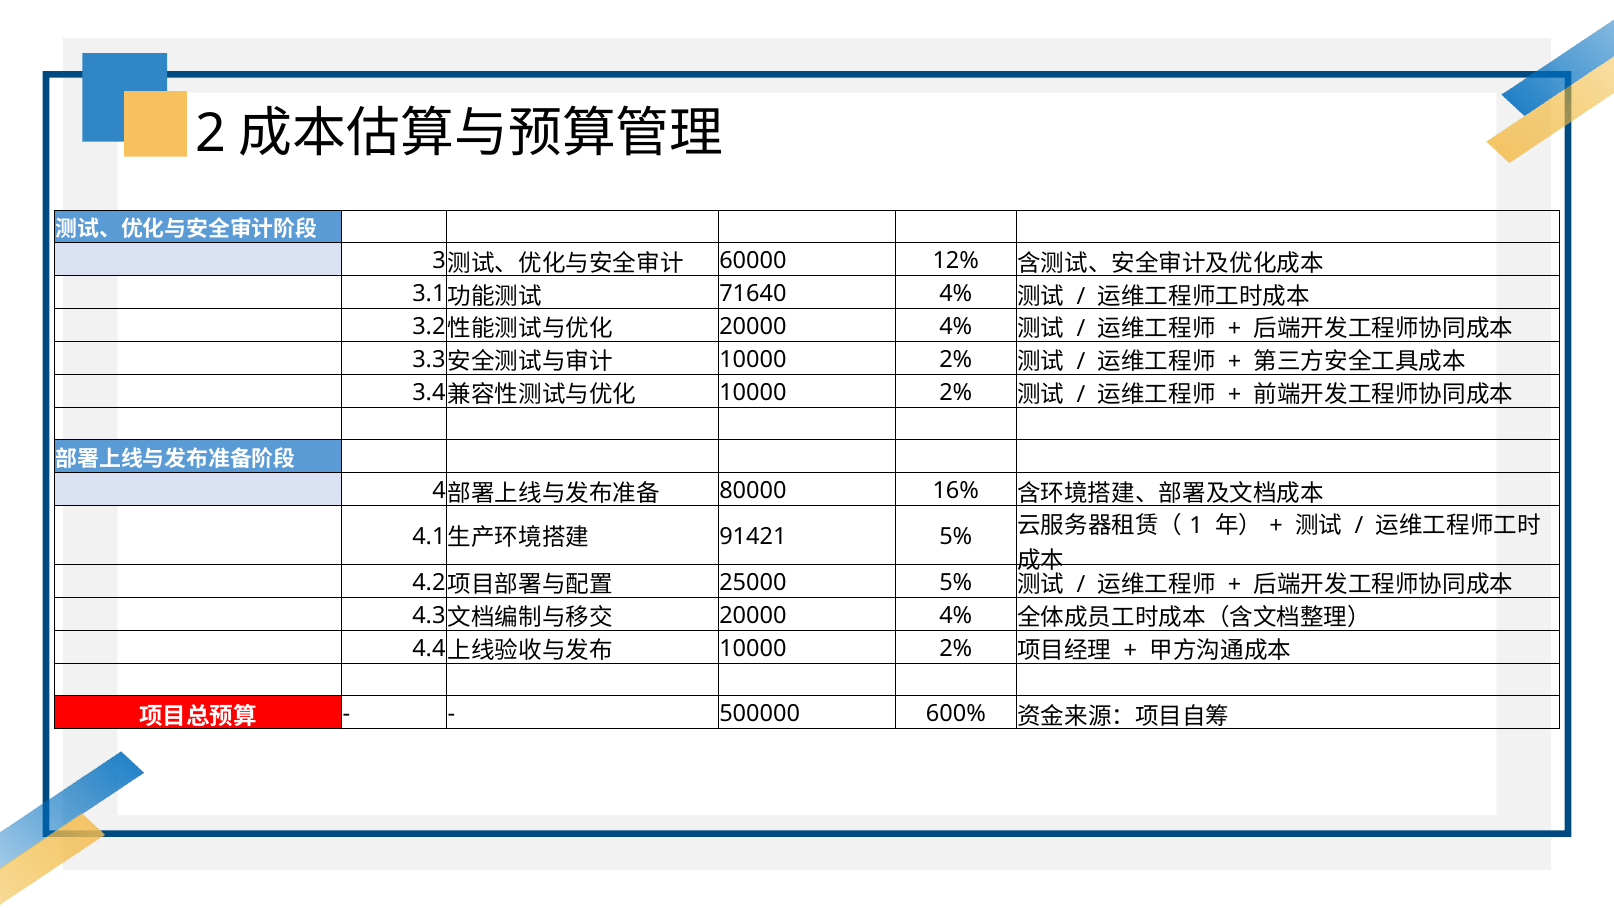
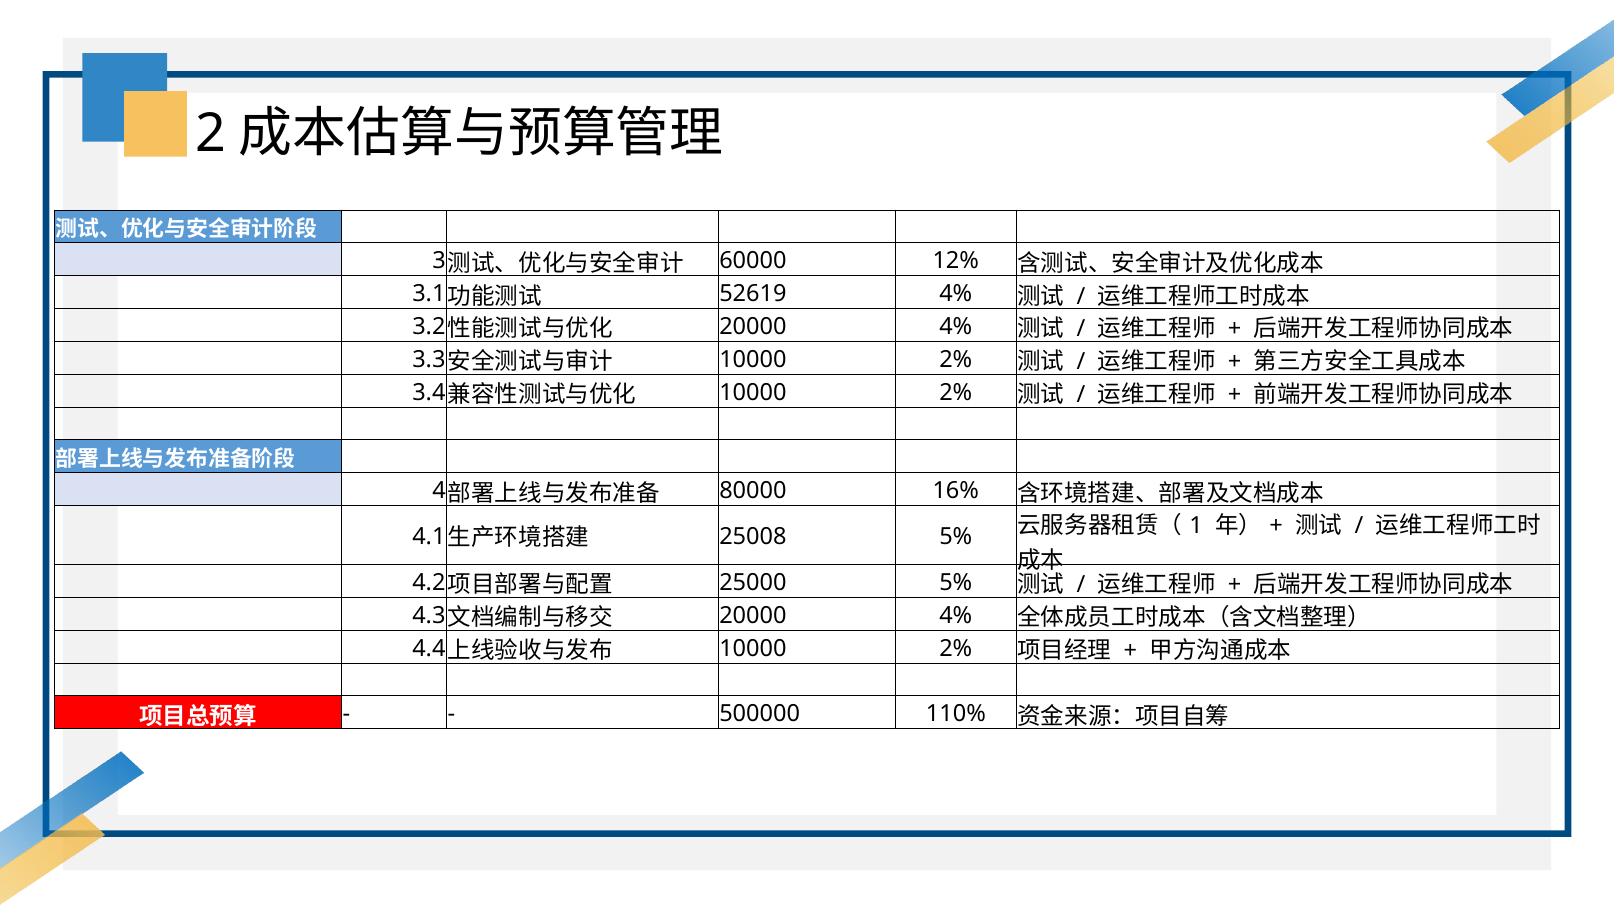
71640: 71640 -> 52619 (753, 294)
91421: 91421 -> 25008 (753, 537)
600%: 600% -> 110% (956, 714)
